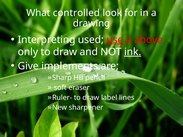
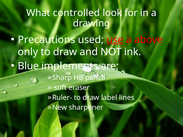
Interpreting: Interpreting -> Precautions (47, 40)
ink underline: present -> none (133, 52)
Give: Give -> Blue (28, 66)
